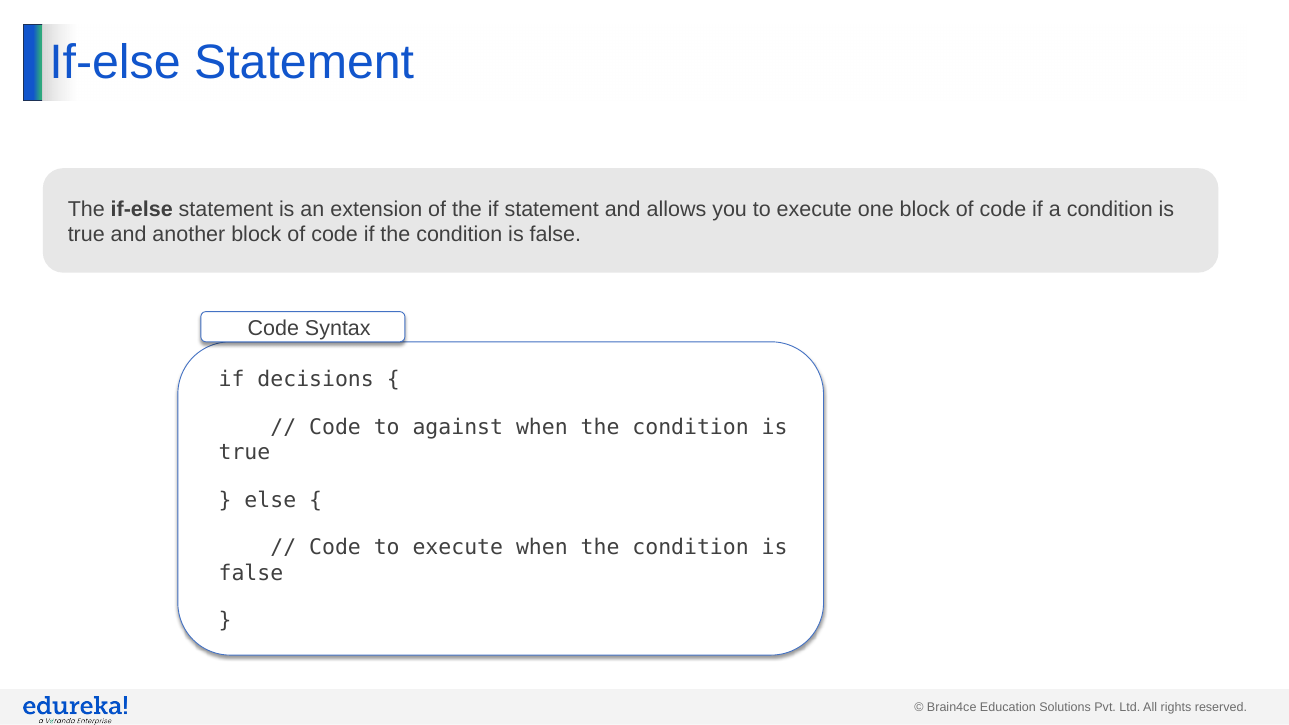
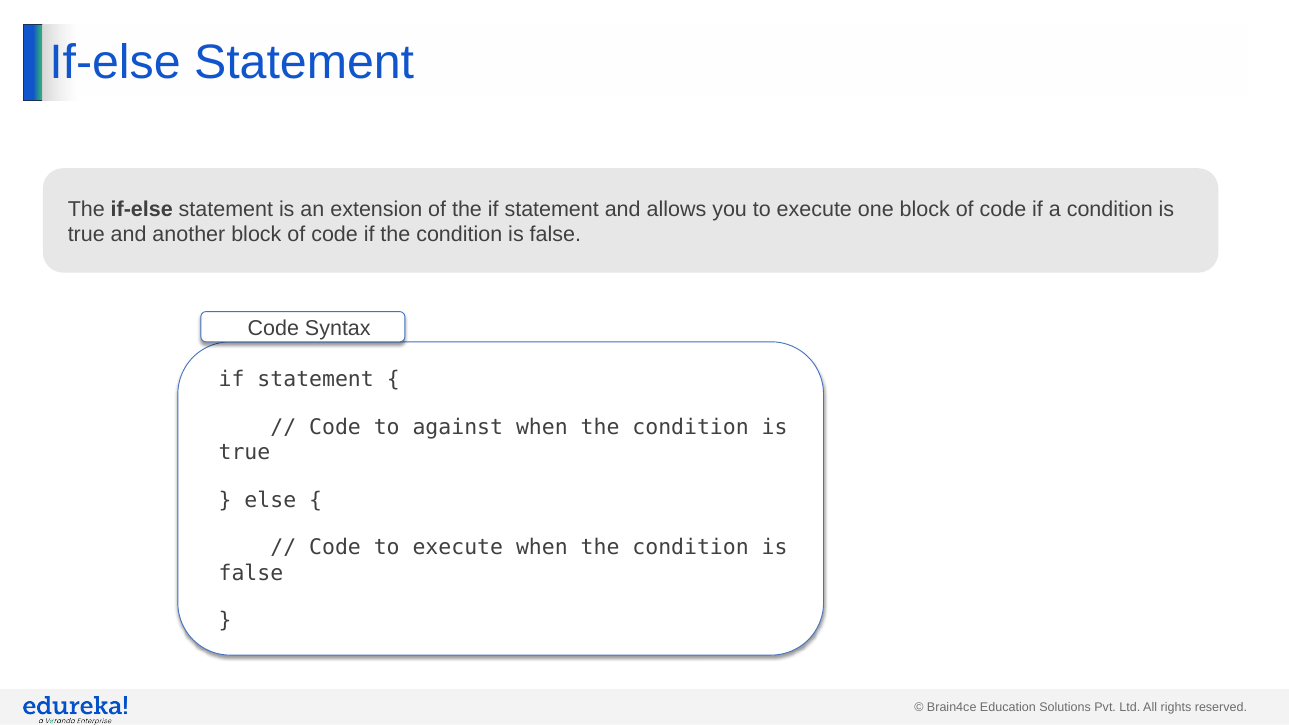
decisions: decisions -> statement (316, 380)
